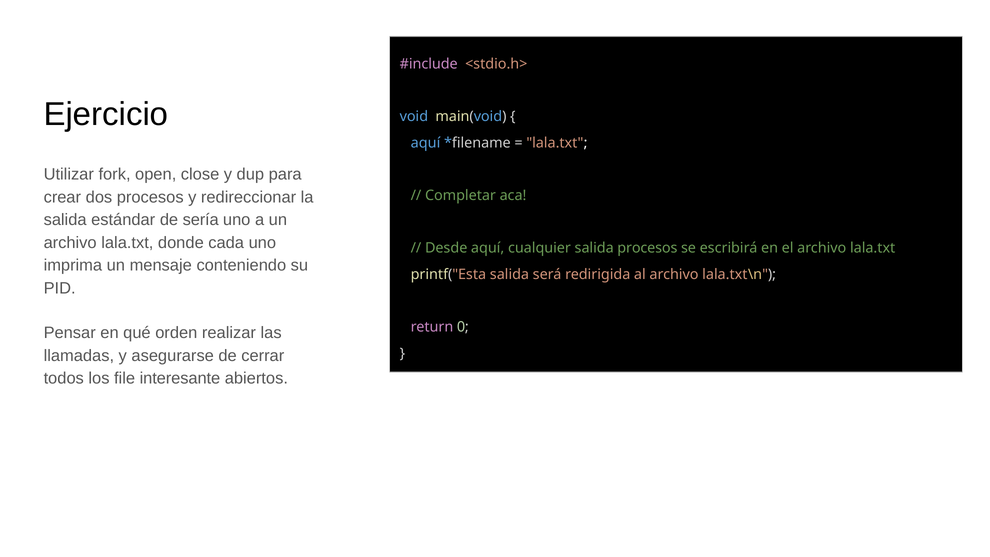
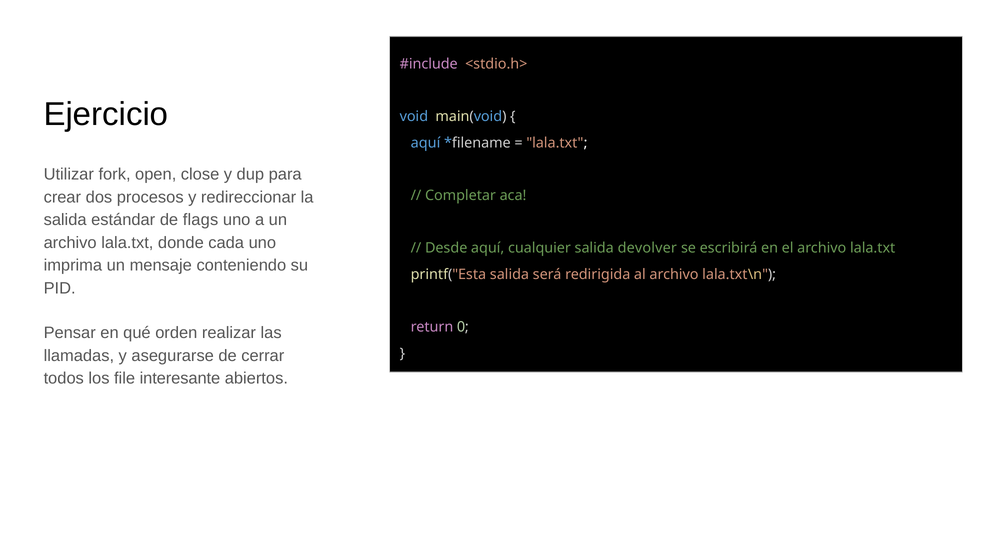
sería: sería -> flags (201, 220)
salida procesos: procesos -> devolver (647, 248)
